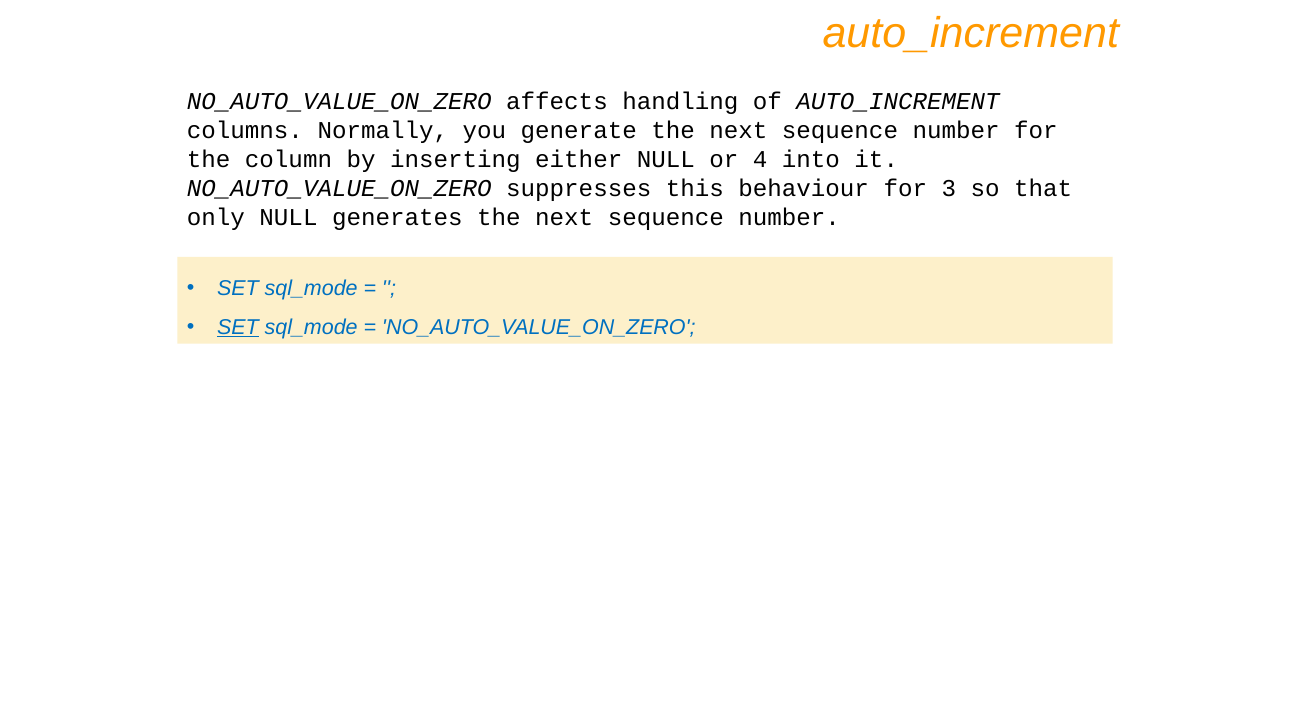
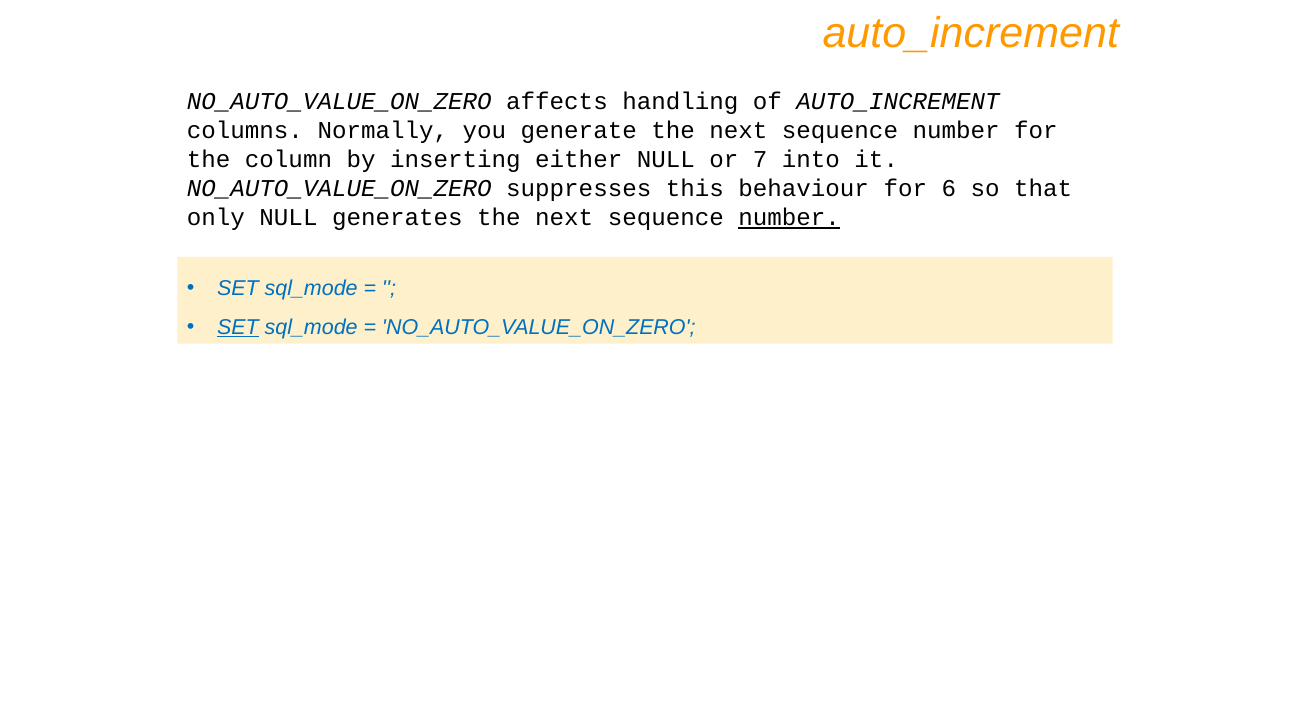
4: 4 -> 7 (760, 160)
3: 3 -> 6 (949, 189)
number underline: none -> present (789, 218)
